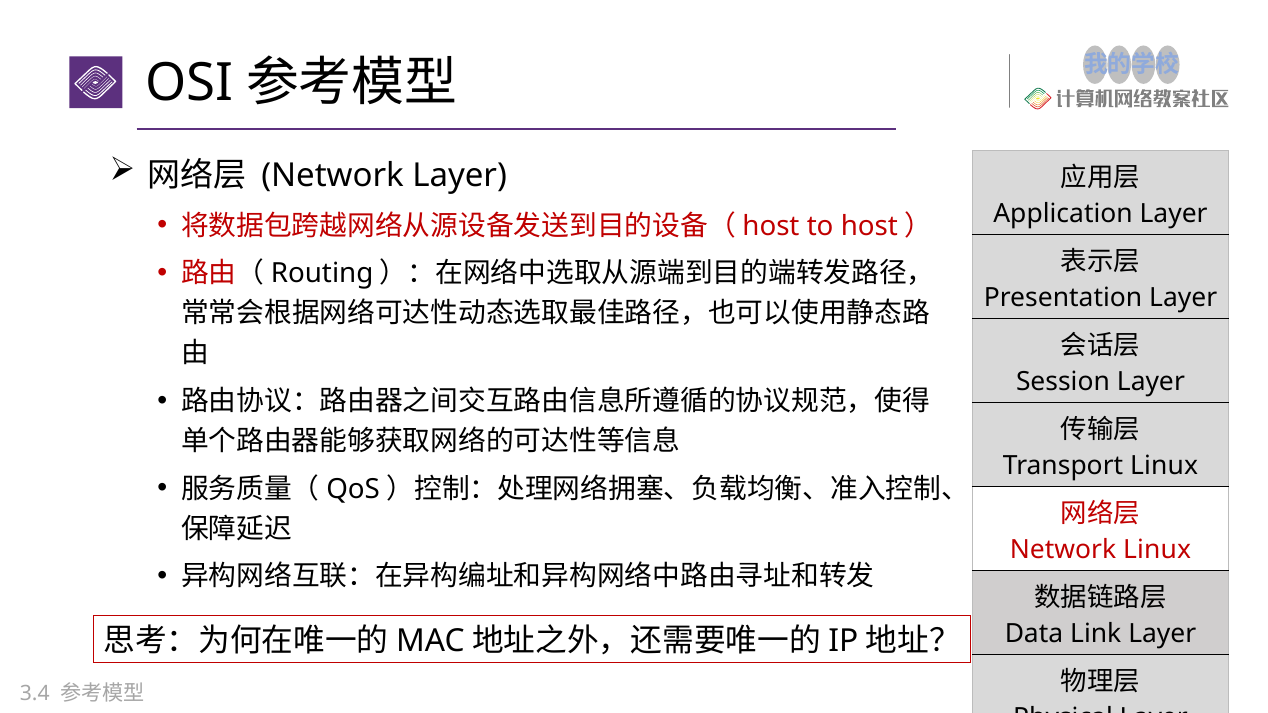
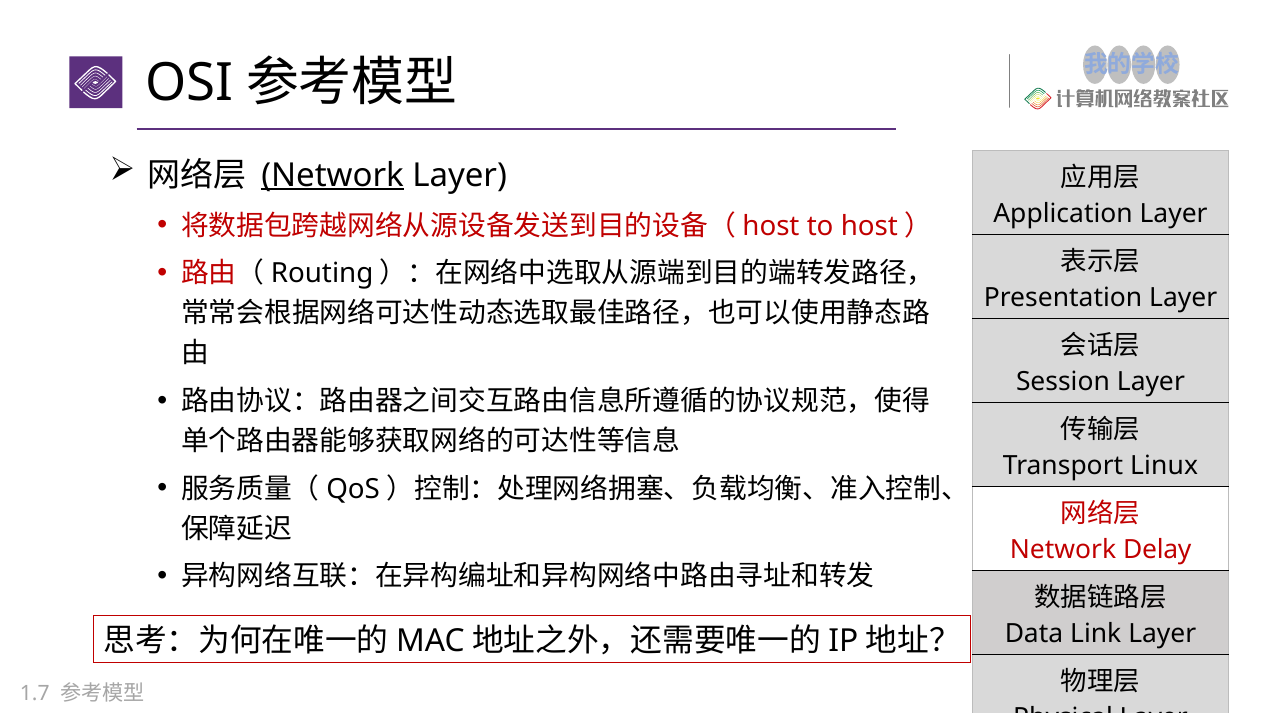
Network underline: none -> present (333, 175)
Network Linux: Linux -> Delay (1157, 550)
3.4: 3.4 -> 1.7 (35, 694)
